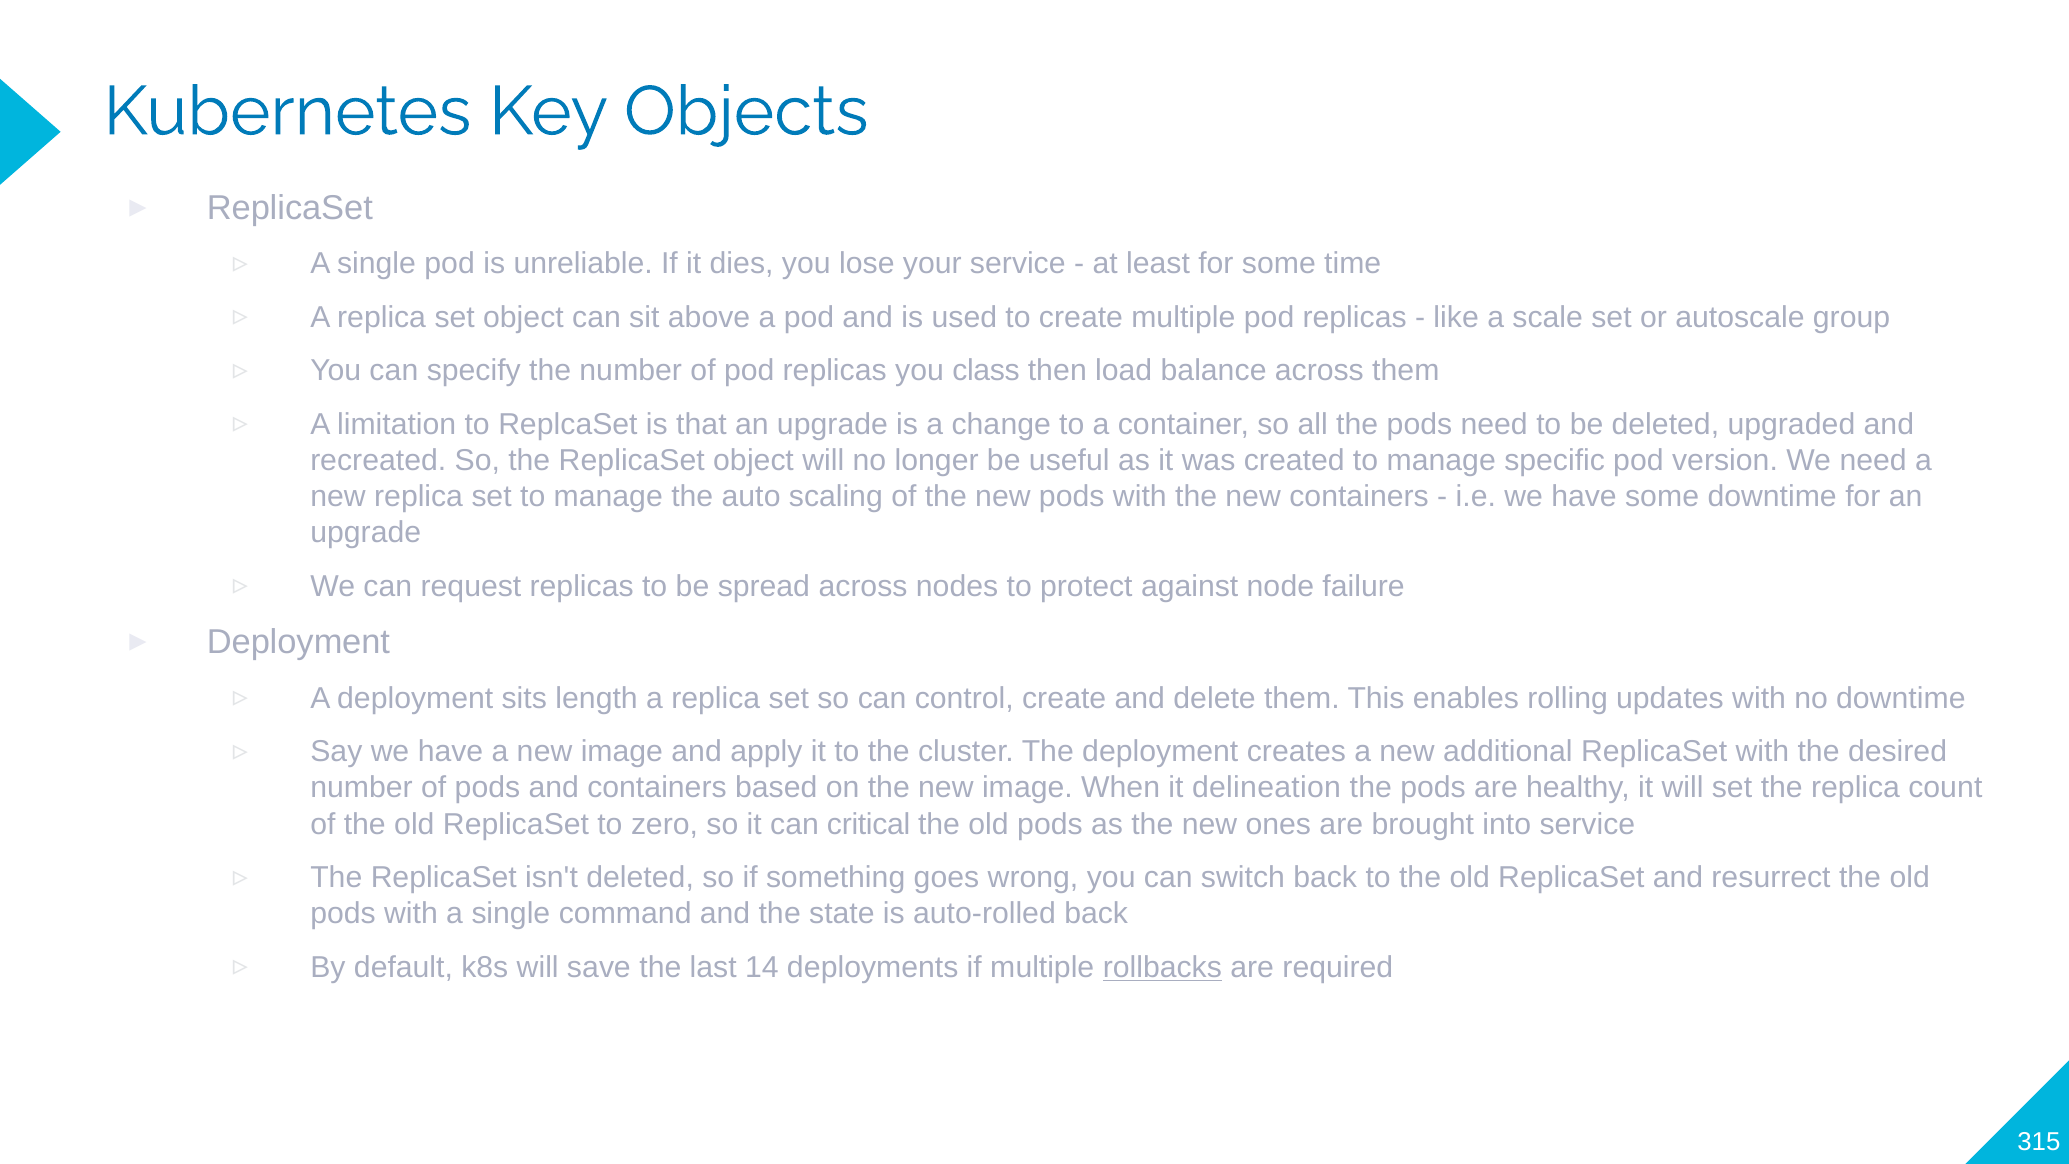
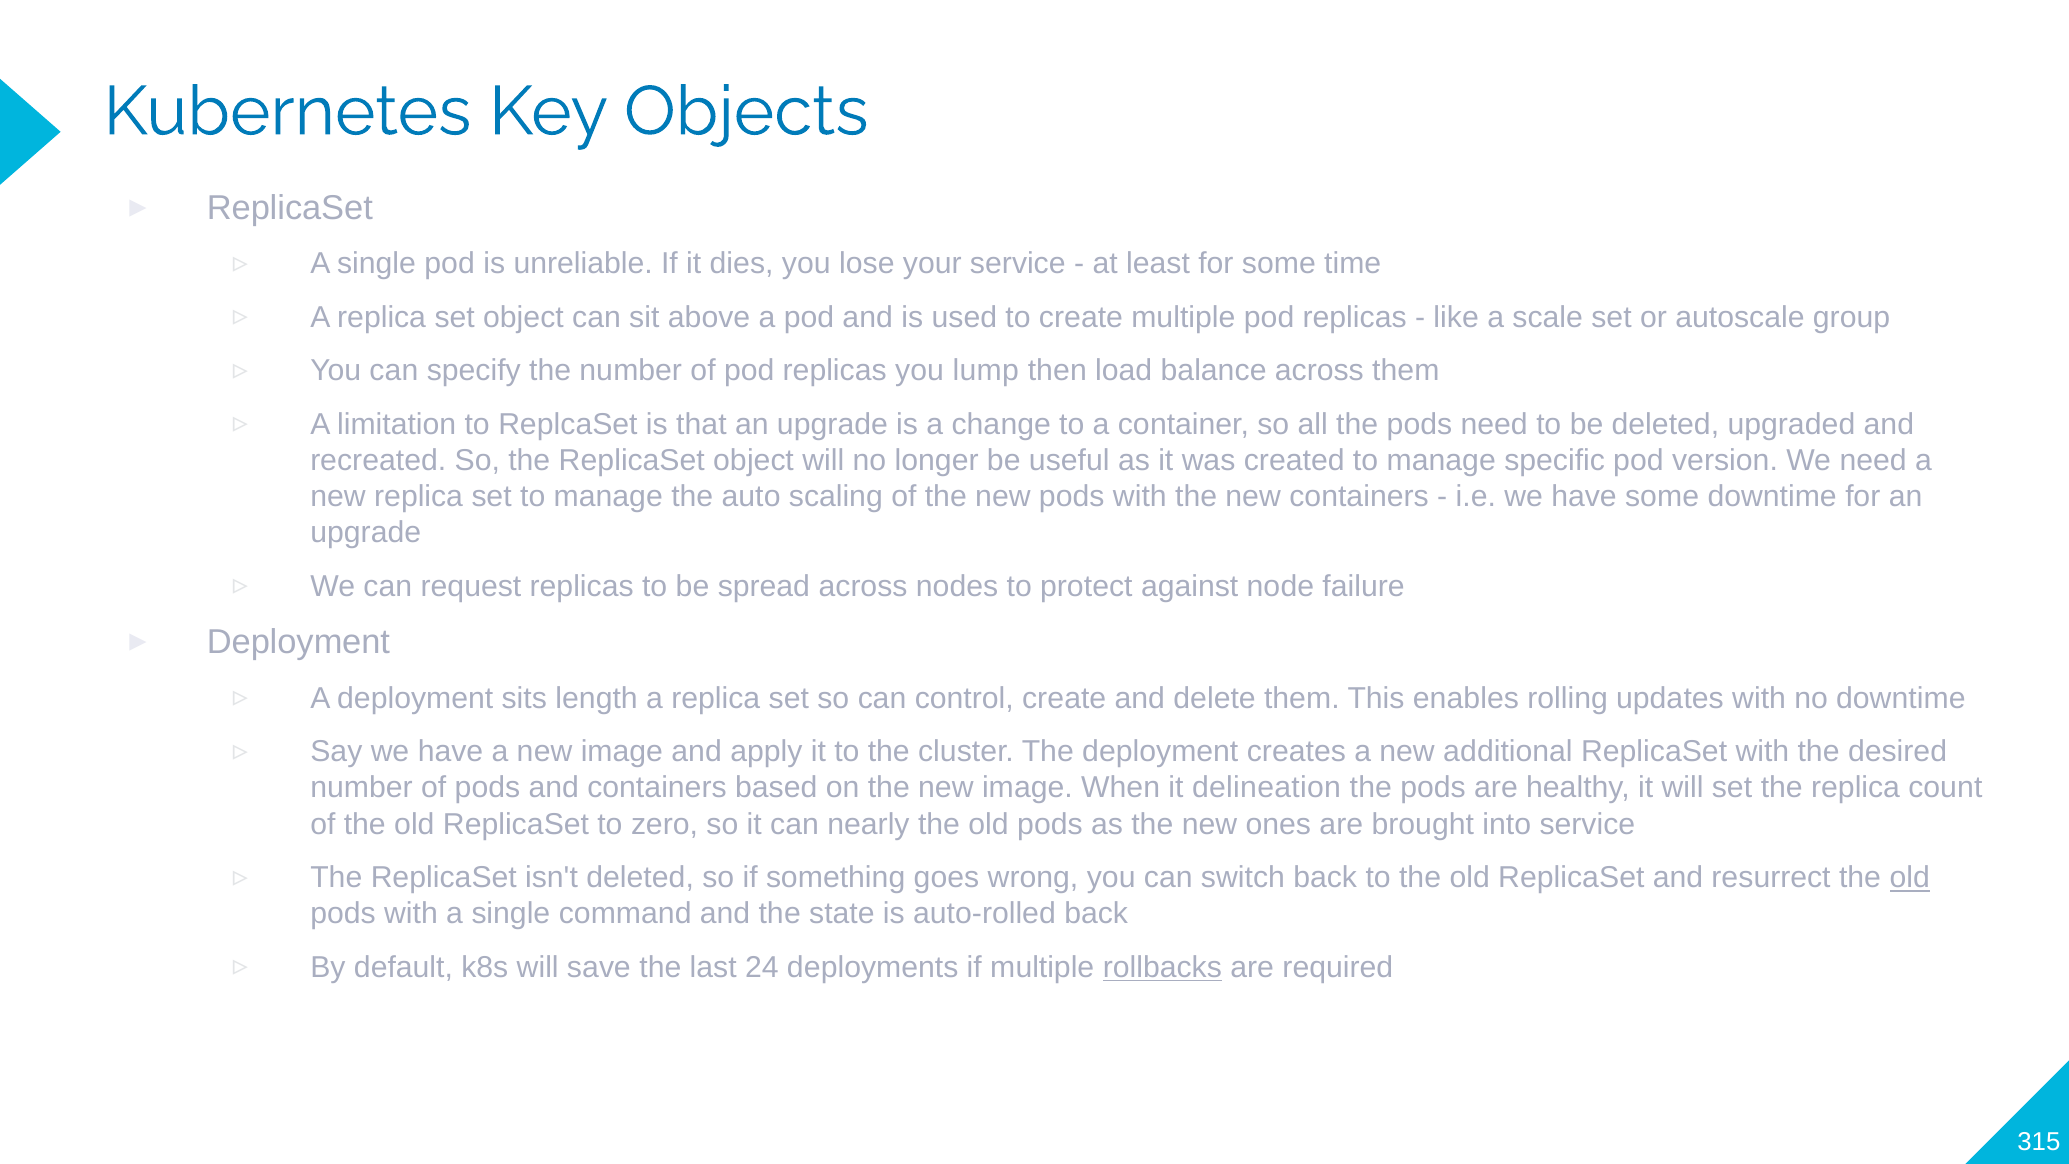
class: class -> lump (986, 371)
critical: critical -> nearly (868, 824)
old underline: none -> present (1910, 878)
14: 14 -> 24 (762, 967)
